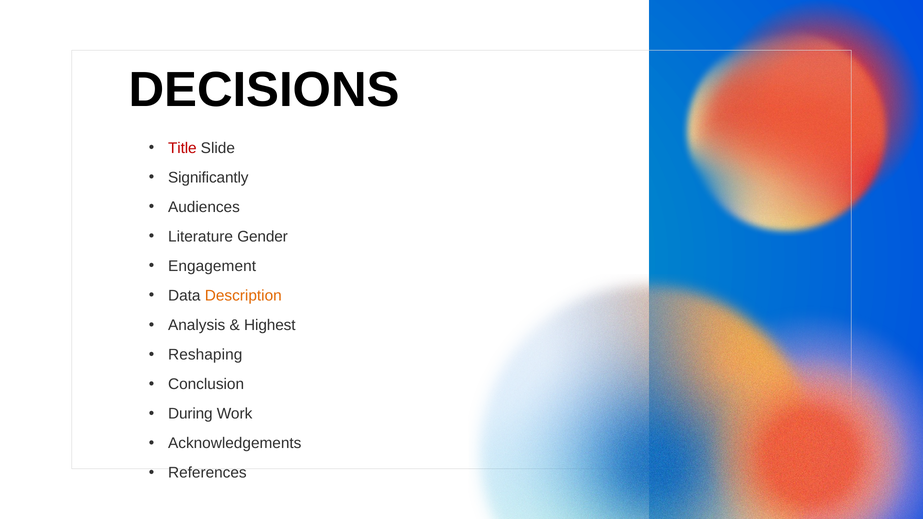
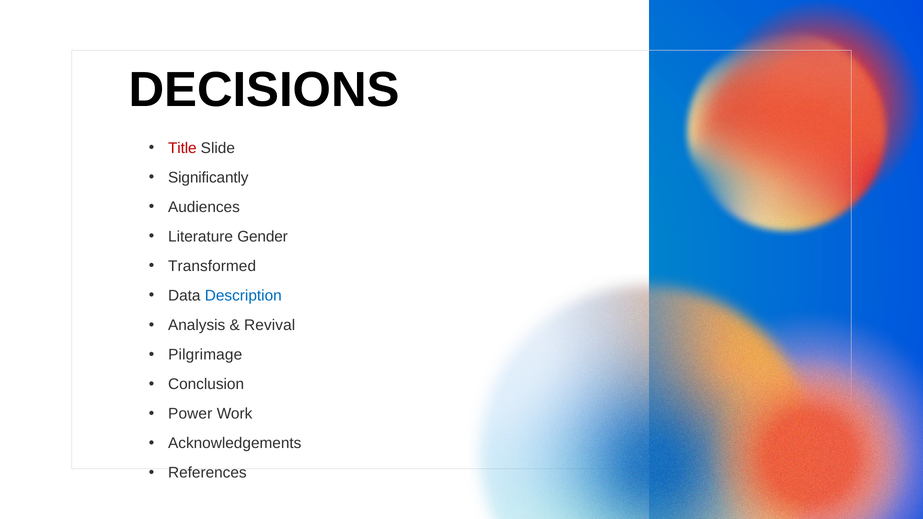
Engagement: Engagement -> Transformed (212, 266)
Description colour: orange -> blue (243, 296)
Highest: Highest -> Revival (270, 325)
Reshaping: Reshaping -> Pilgrimage (205, 355)
During: During -> Power (190, 414)
